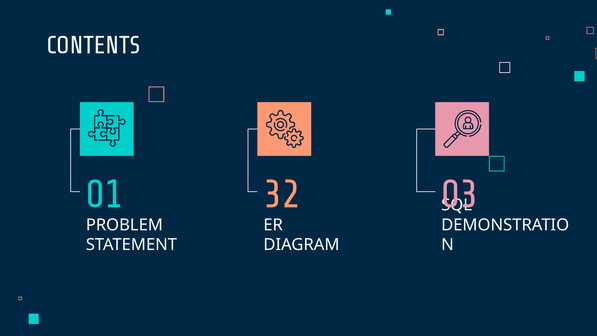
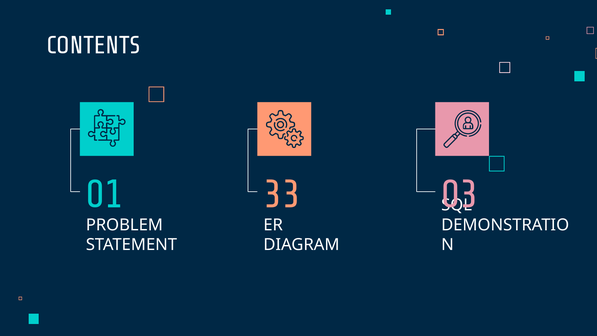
32: 32 -> 33 (282, 194)
